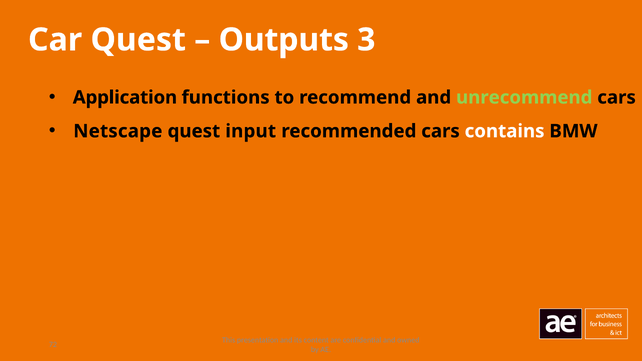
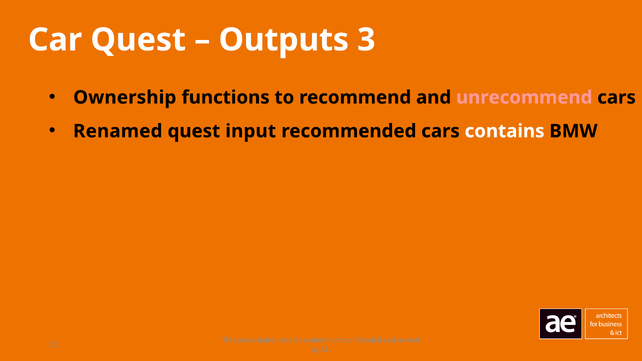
Application: Application -> Ownership (125, 97)
unrecommend colour: light green -> pink (524, 97)
Netscape: Netscape -> Renamed (118, 131)
